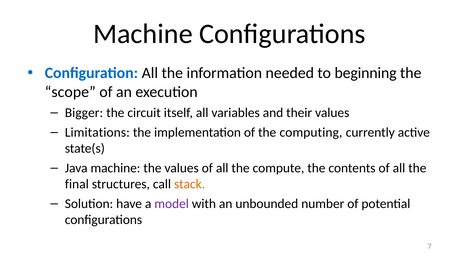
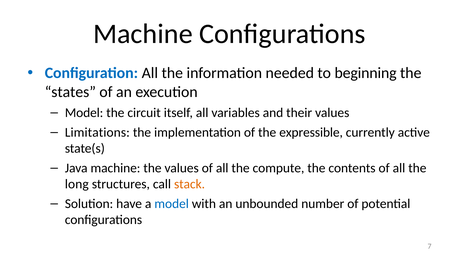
scope: scope -> states (70, 92)
Bigger: Bigger -> Model (84, 113)
computing: computing -> expressible (311, 133)
final: final -> long (77, 184)
model colour: purple -> blue (172, 204)
